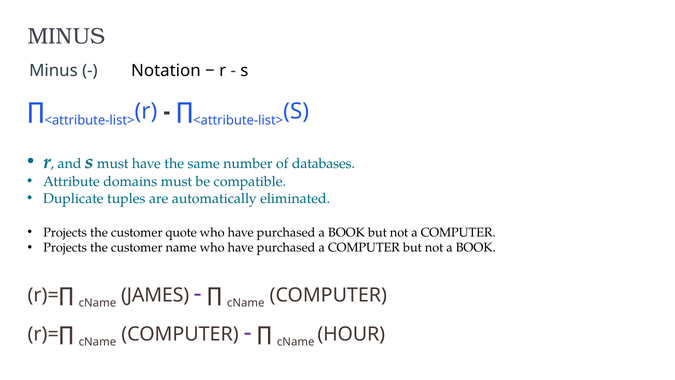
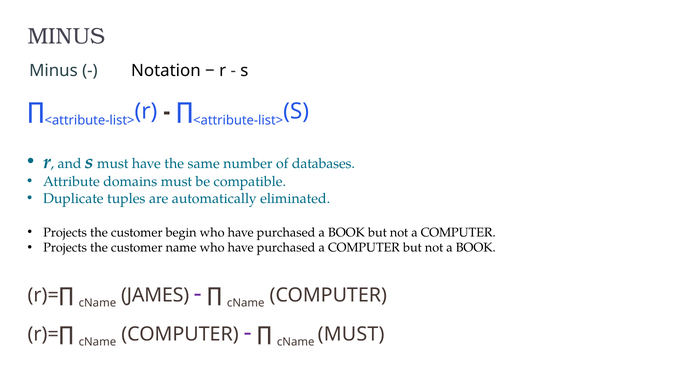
quote: quote -> begin (181, 232)
cName HOUR: HOUR -> MUST (351, 334)
